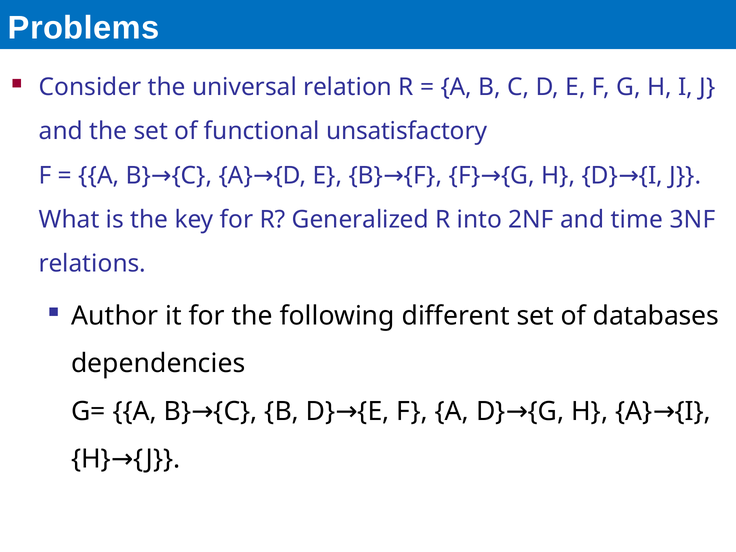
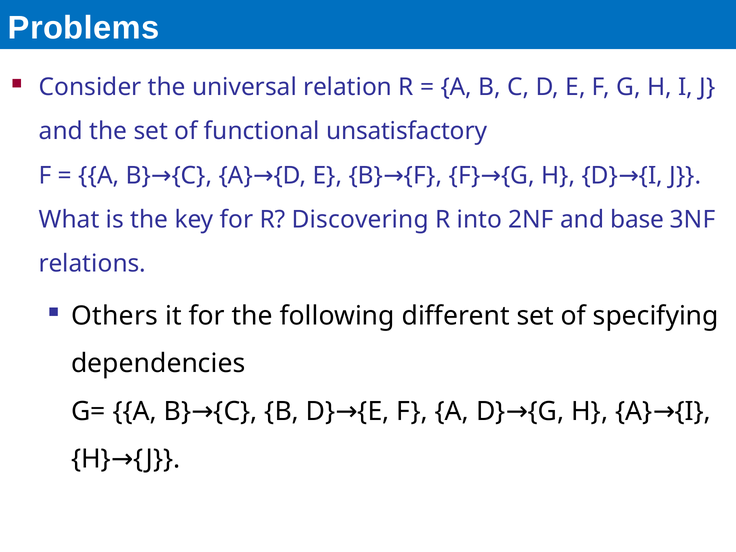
Generalized: Generalized -> Discovering (360, 220)
time: time -> base (637, 220)
Author: Author -> Others (115, 316)
databases: databases -> specifying (656, 316)
